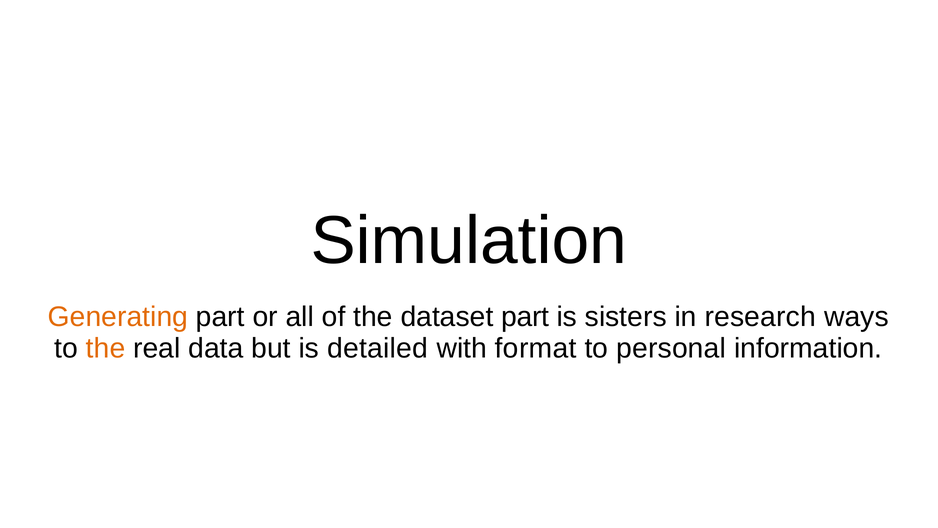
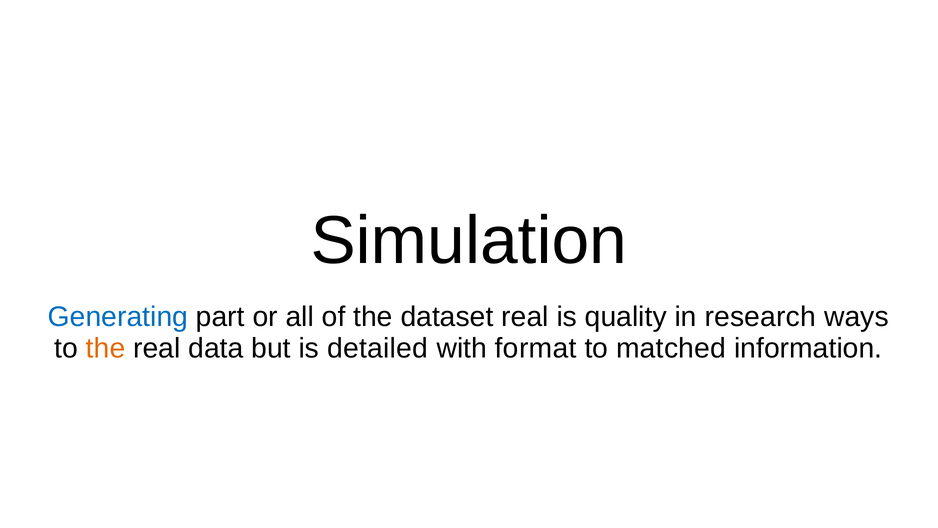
Generating colour: orange -> blue (118, 316)
dataset part: part -> real (525, 316)
sisters: sisters -> quality (626, 316)
personal: personal -> matched (671, 348)
